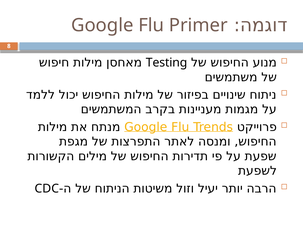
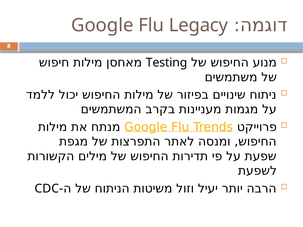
Primer: Primer -> Legacy (198, 25)
